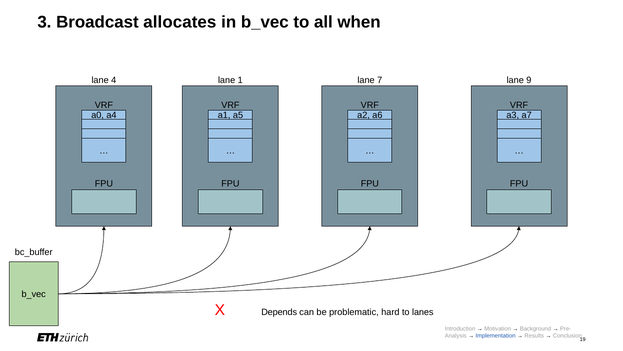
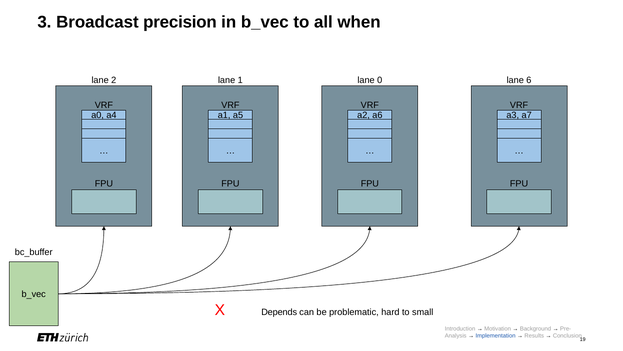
allocates: allocates -> precision (180, 22)
4: 4 -> 2 (114, 80)
7: 7 -> 0 (380, 80)
9: 9 -> 6 (529, 80)
lanes: lanes -> small (423, 312)
